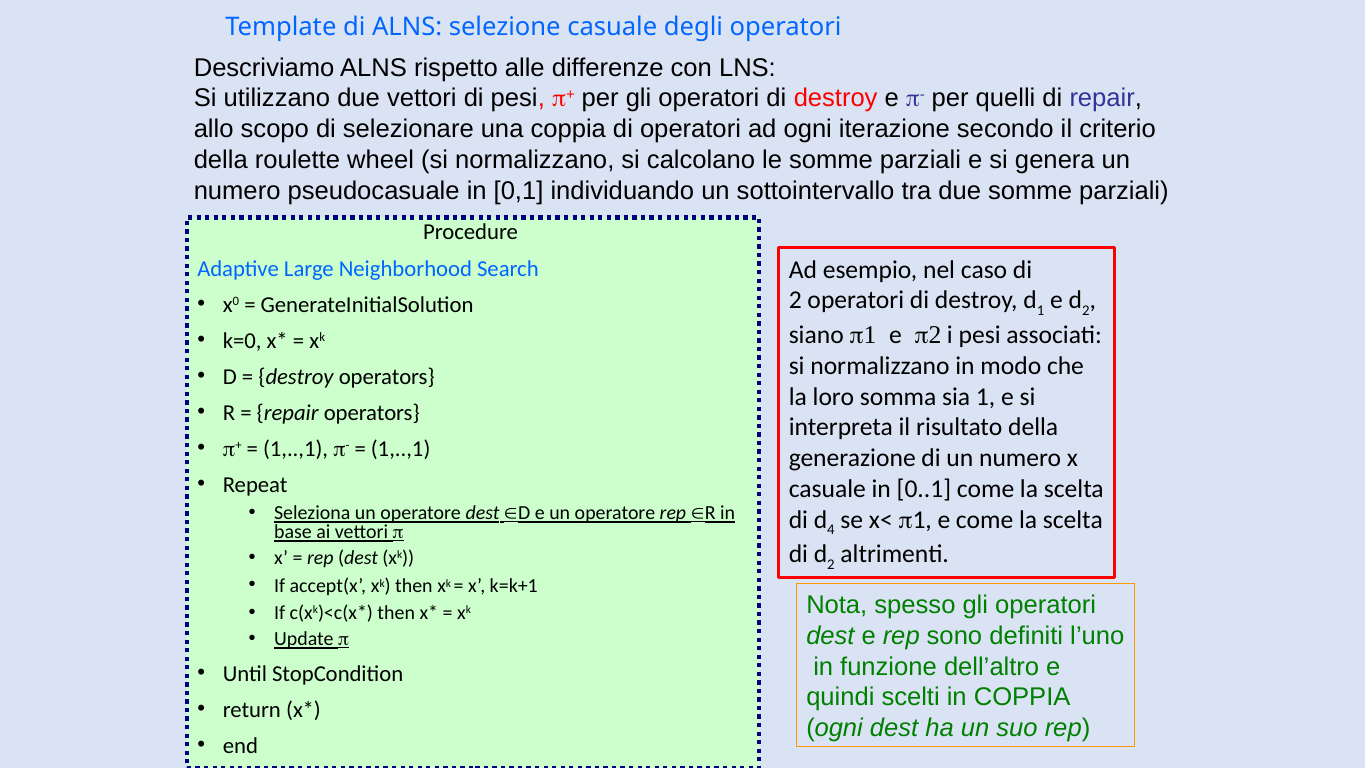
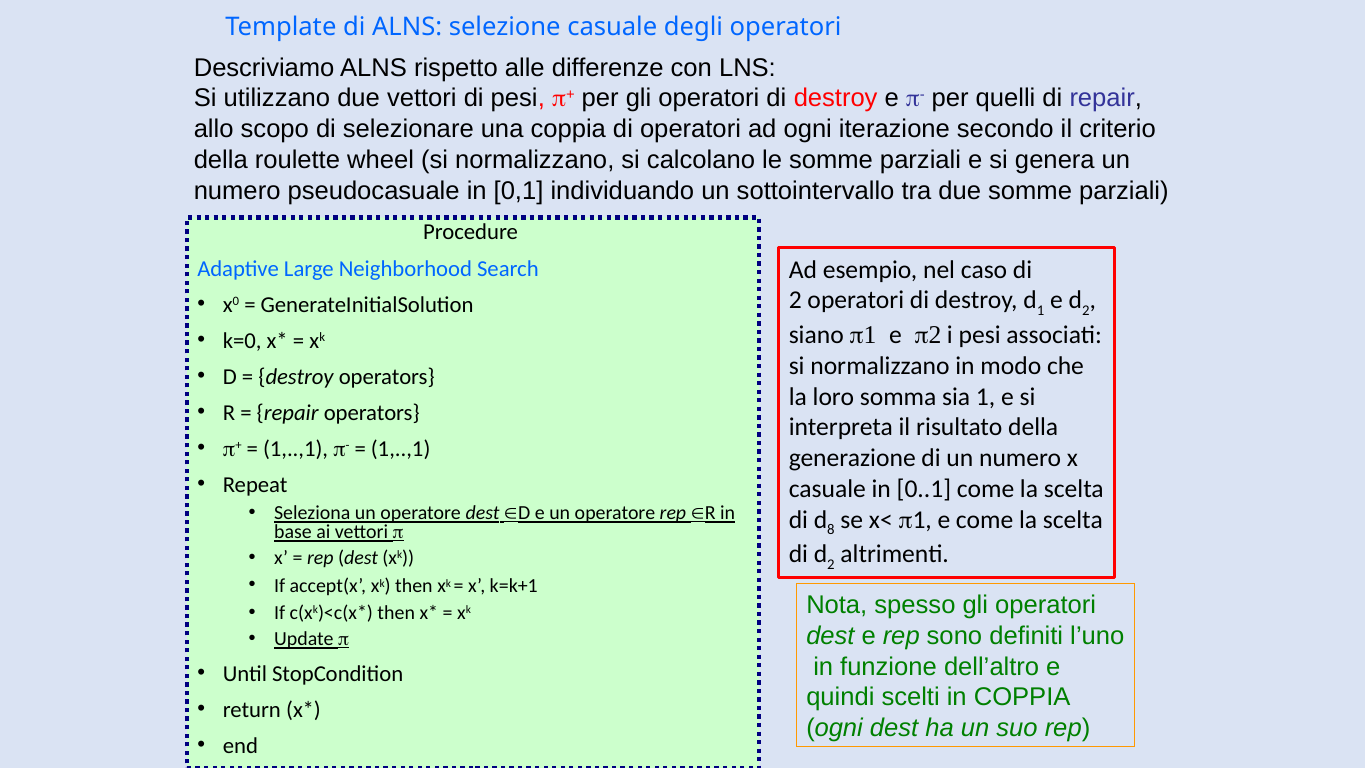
4: 4 -> 8 (831, 529)
